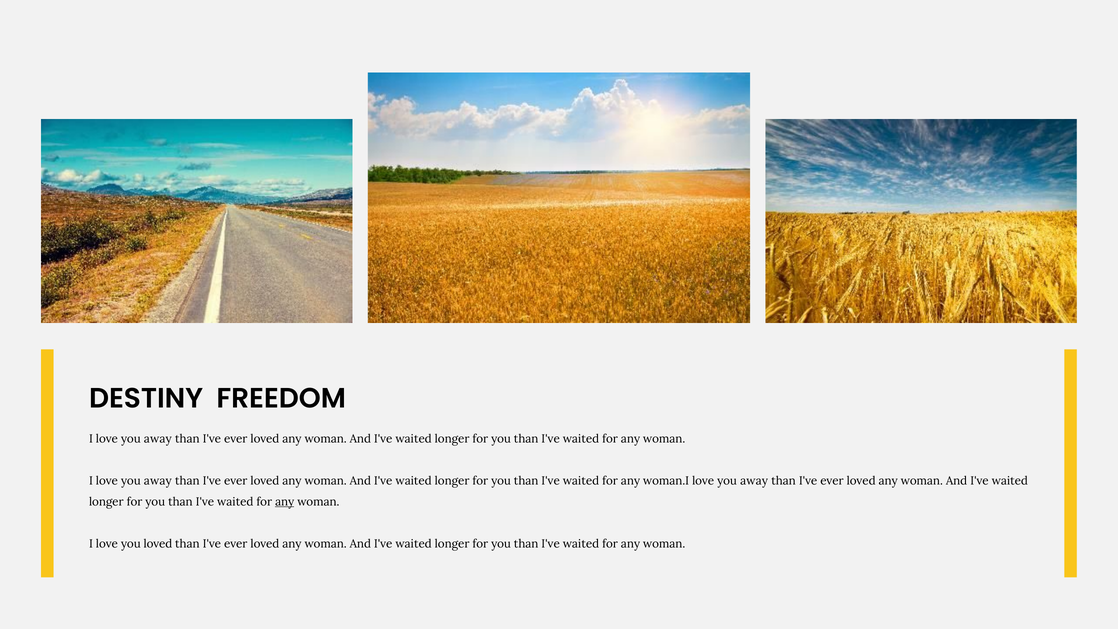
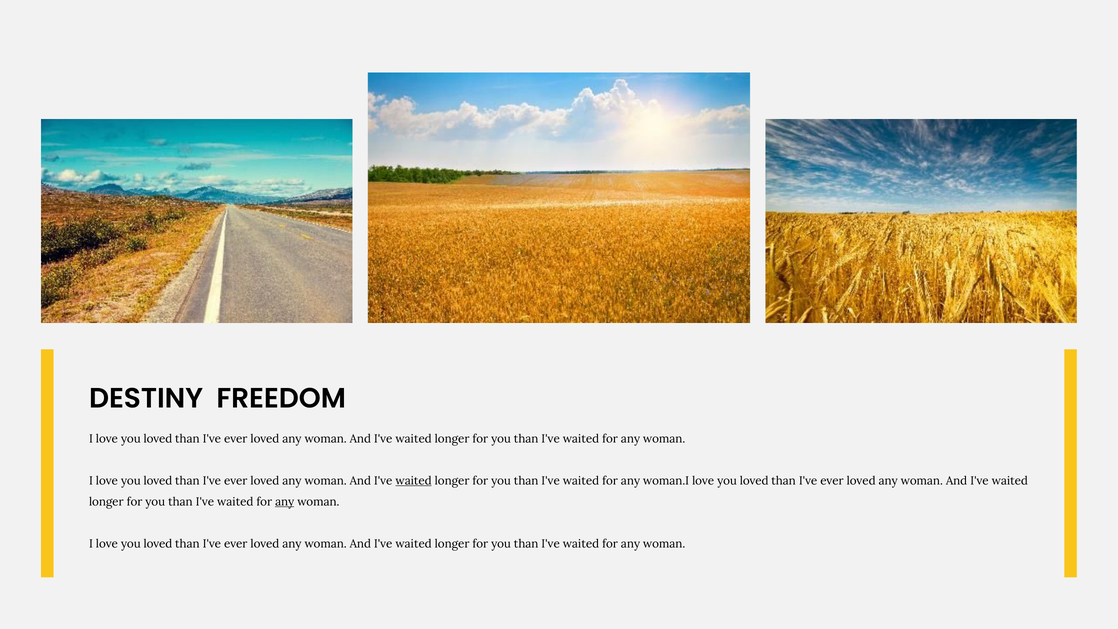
away: away -> loved (158, 439)
away: away -> loved (158, 481)
waited underline: none -> present (414, 481)
woman.I love you away: away -> loved (754, 481)
